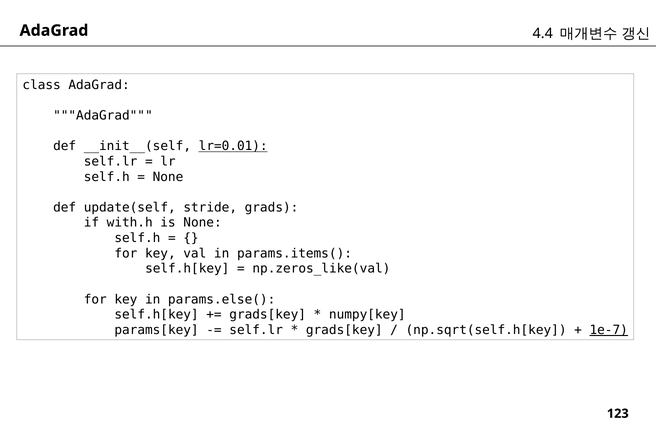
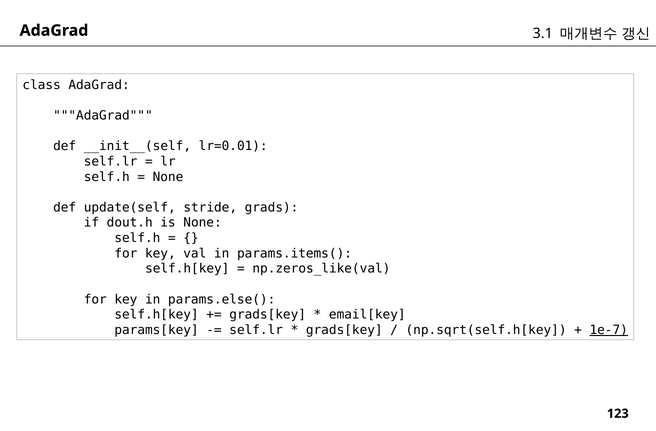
4.4: 4.4 -> 3.1 (543, 34)
lr=0.01 underline: present -> none (233, 146)
with.h: with.h -> dout.h (130, 223)
numpy[key: numpy[key -> email[key (367, 315)
